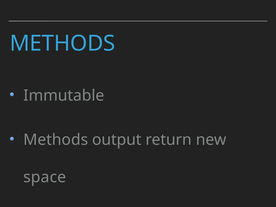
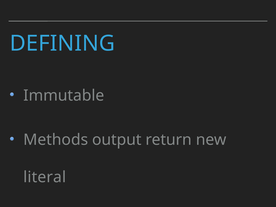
METHODS: METHODS -> DEFINING (62, 43)
space: space -> literal (45, 177)
